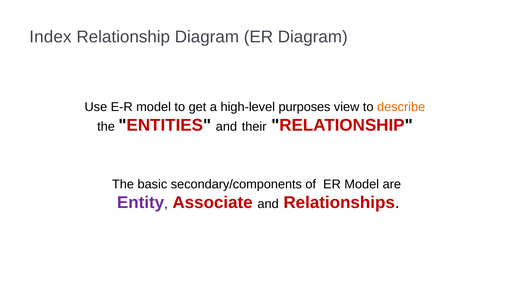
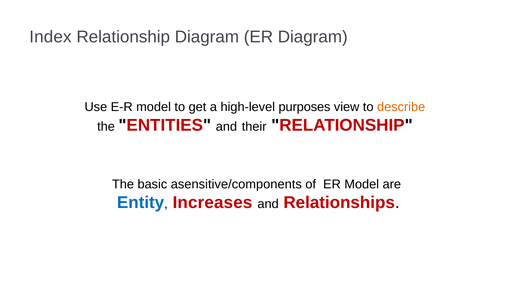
secondary/components: secondary/components -> asensitive/components (236, 184)
Entity colour: purple -> blue (141, 202)
Associate: Associate -> Increases (212, 202)
